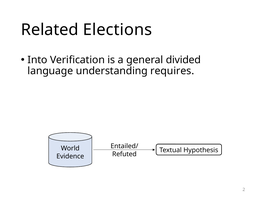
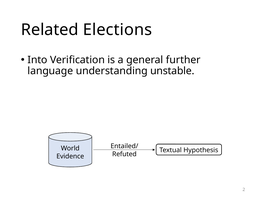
divided: divided -> further (183, 60)
requires: requires -> unstable (172, 71)
